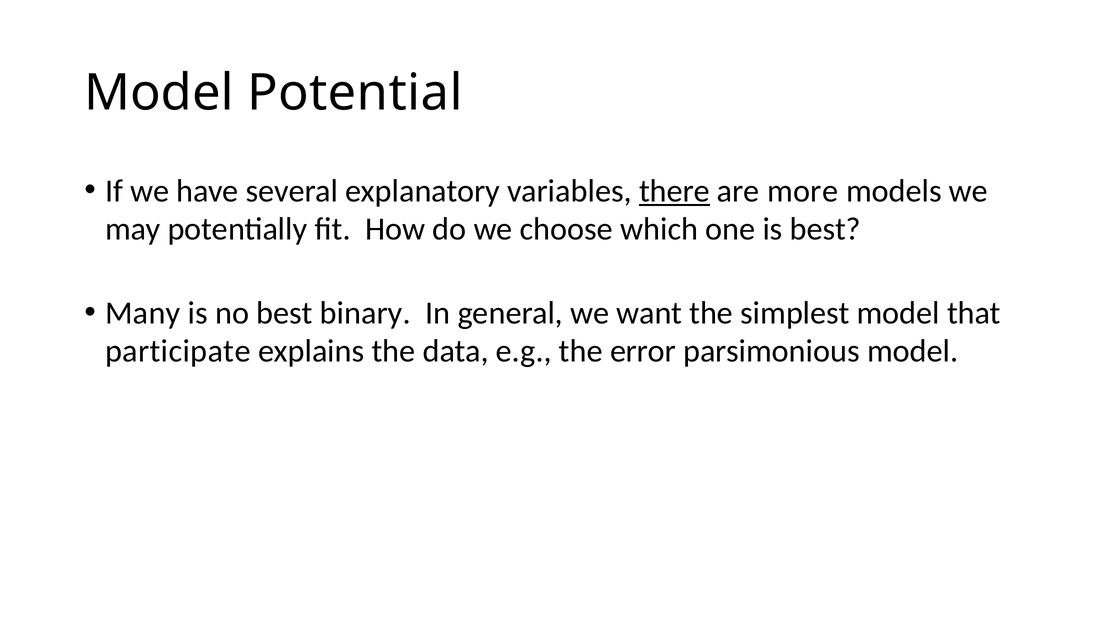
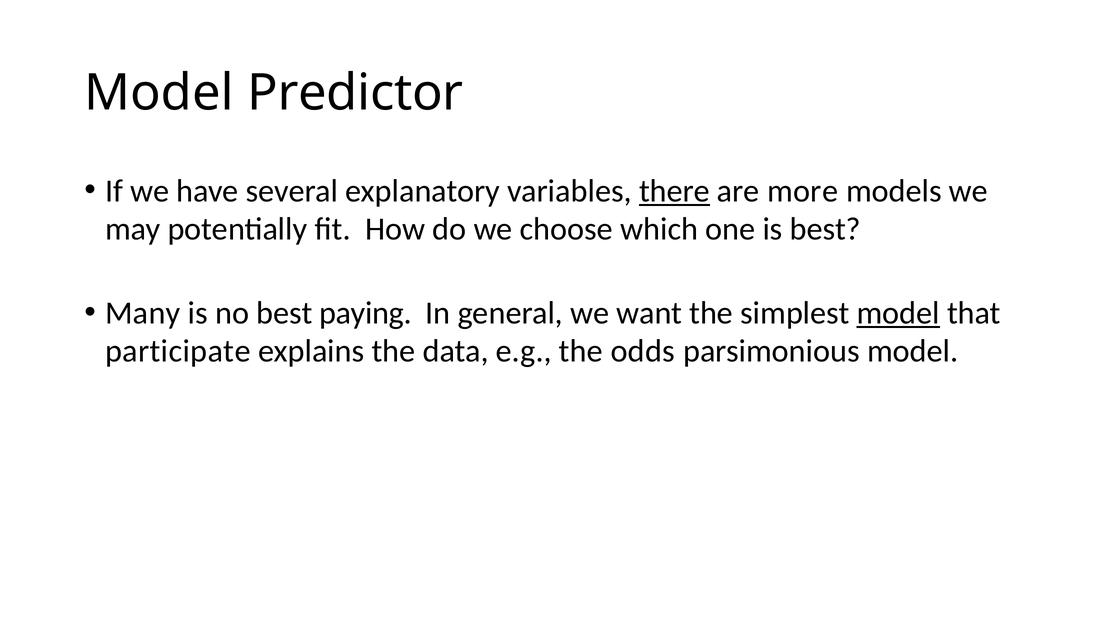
Potential: Potential -> Predictor (355, 93)
binary: binary -> paying (365, 313)
model underline: none -> present (898, 313)
error: error -> odds (643, 351)
